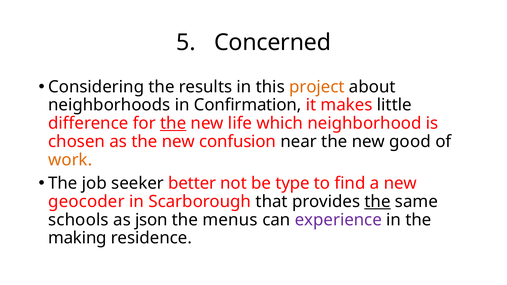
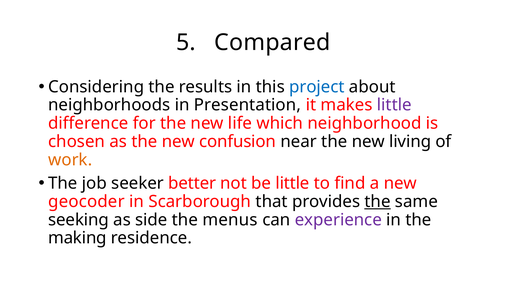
Concerned: Concerned -> Compared (272, 43)
project colour: orange -> blue (317, 87)
Confirmation: Confirmation -> Presentation (247, 105)
little colour: black -> purple (394, 105)
the underline: present -> none (173, 123)
good: good -> living (410, 142)
be type: type -> little (292, 183)
schools: schools -> seeking (79, 220)
json: json -> side (151, 220)
